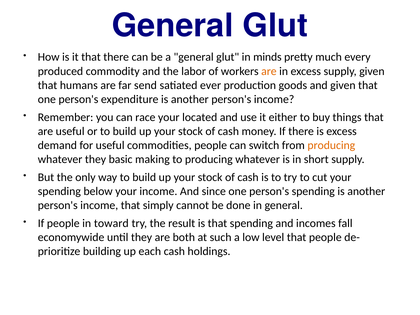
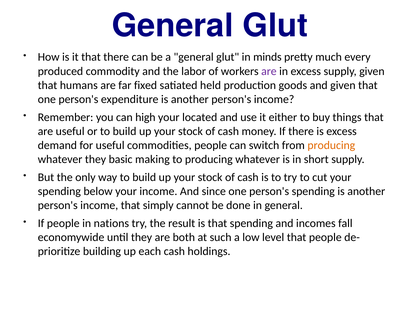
are colour: orange -> purple (269, 71)
send: send -> fixed (146, 85)
ever: ever -> held (211, 85)
race: race -> high (145, 117)
toward: toward -> nations (111, 223)
